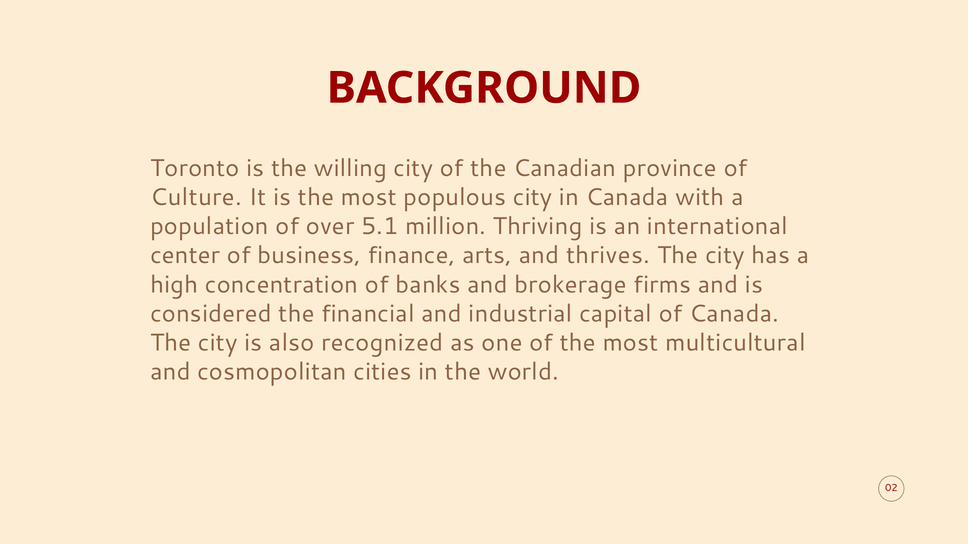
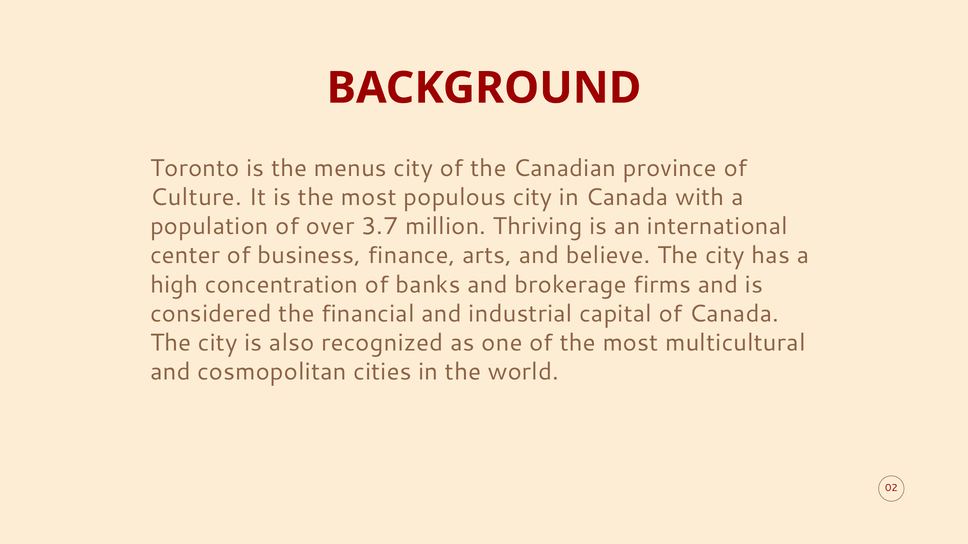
willing: willing -> menus (350, 169)
5.1: 5.1 -> 3.7 (380, 227)
thrives: thrives -> believe (608, 256)
